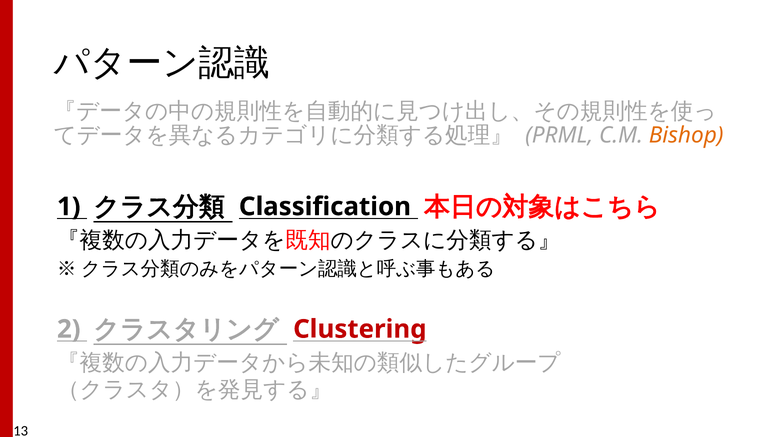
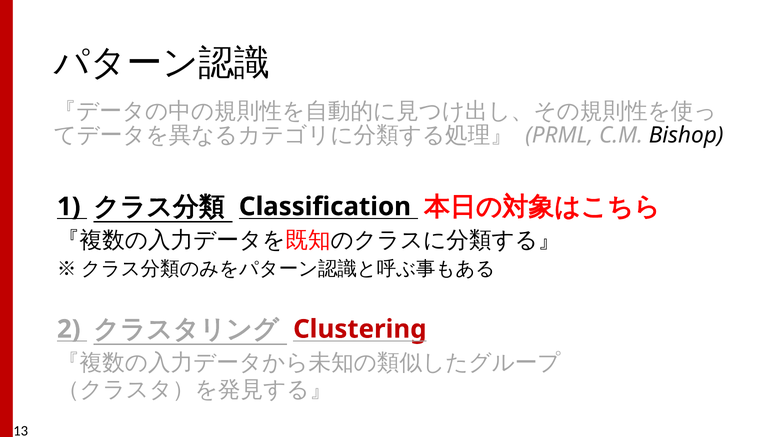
Bishop colour: orange -> black (686, 136)
